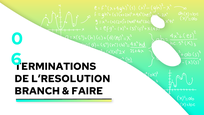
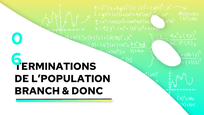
L’RESOLUTION: L’RESOLUTION -> L’POPULATION (71, 79)
FAIRE: FAIRE -> DONC (87, 91)
